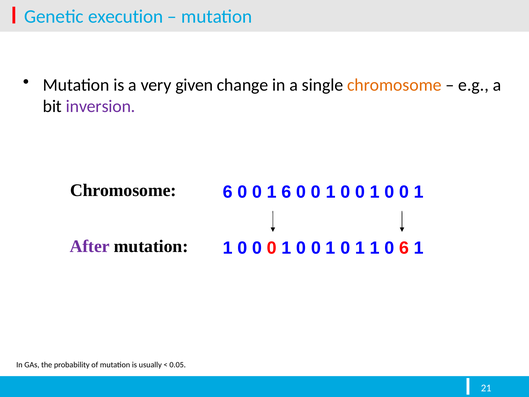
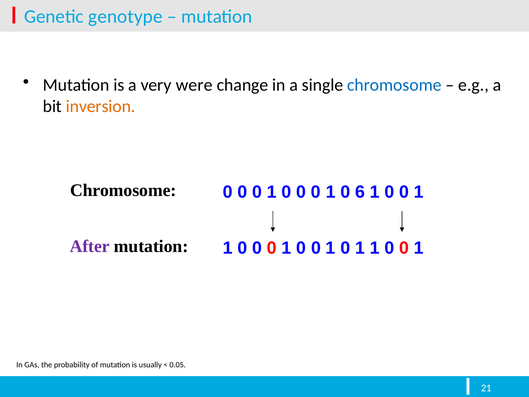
execution: execution -> genotype (125, 16)
given: given -> were (194, 85)
chromosome colour: orange -> blue (394, 85)
inversion colour: purple -> orange (101, 106)
Chromosome 6: 6 -> 0 (228, 192)
6: 6 -> 0 (287, 192)
0: 0 -> 6 (360, 192)
1 1 0 6: 6 -> 0 (404, 248)
